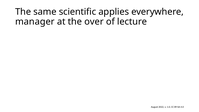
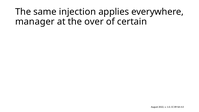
scientific: scientific -> injection (77, 12)
lecture: lecture -> certain (132, 22)
